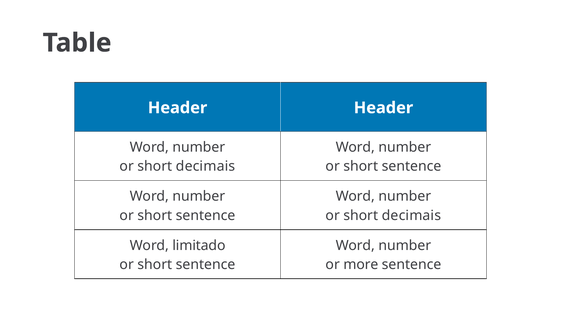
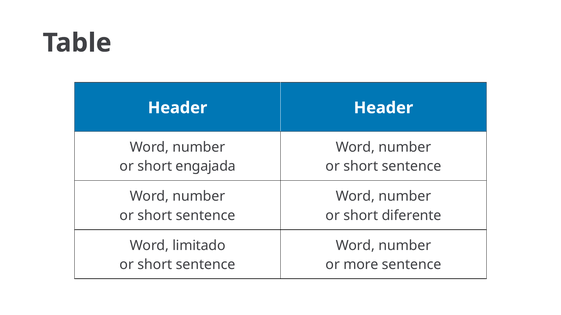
decimais: decimais -> engajada (206, 167)
decimais: decimais -> diferente (412, 216)
